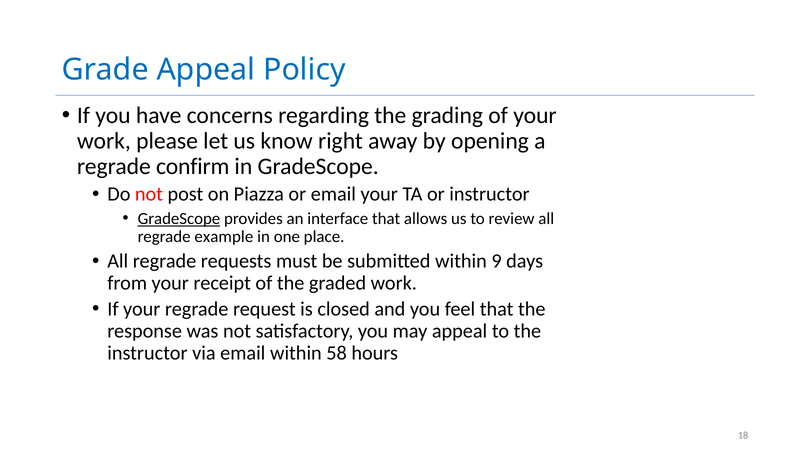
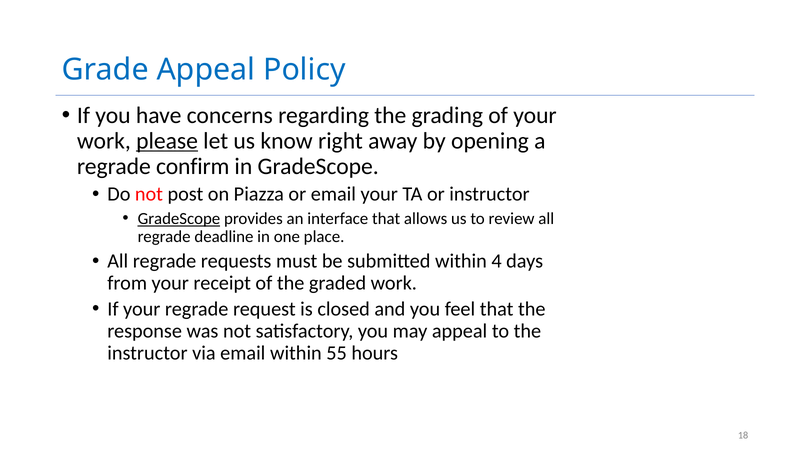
please underline: none -> present (167, 141)
example: example -> deadline (224, 237)
9: 9 -> 4 (497, 261)
58: 58 -> 55 (337, 353)
